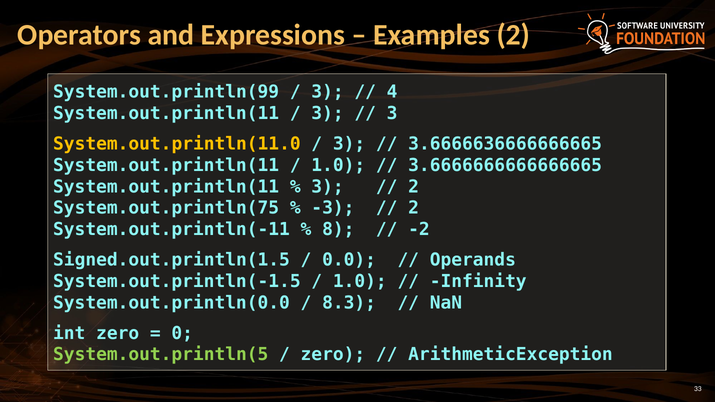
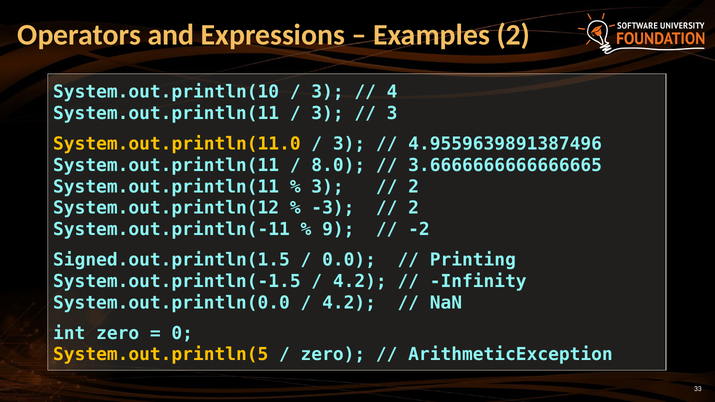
System.out.println(99: System.out.println(99 -> System.out.println(10 (166, 92)
3.6666636666666665: 3.6666636666666665 -> 4.9559639891387496 (505, 144)
1.0: 1.0 -> 8.0 (338, 165)
System.out.println(75: System.out.println(75 -> System.out.println(12 (166, 208)
8: 8 -> 9 (338, 230)
Operands: Operands -> Printing (473, 260)
1.0: 1.0 -> 4.2 (360, 282)
8.3: 8.3 -> 4.2 (349, 303)
System.out.println(5 colour: light green -> yellow (161, 355)
